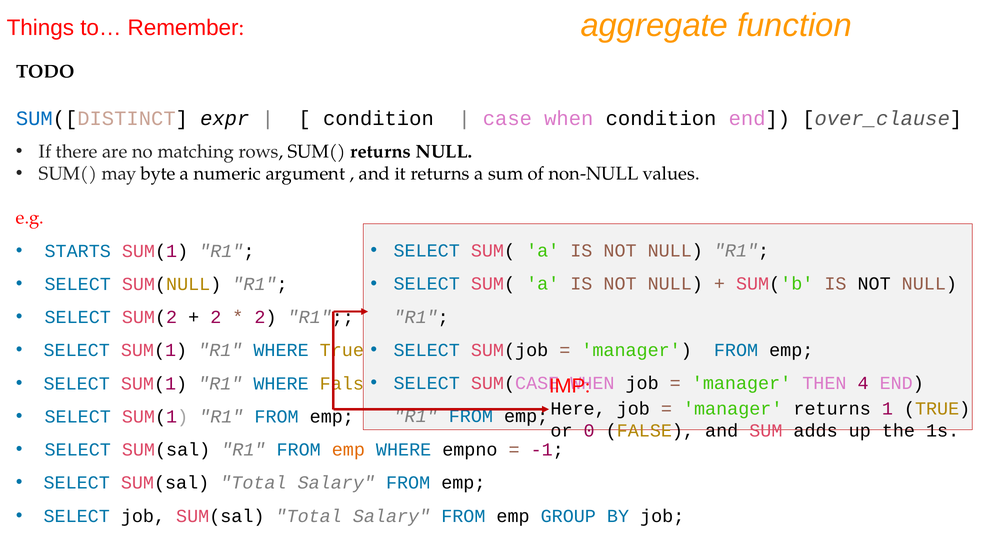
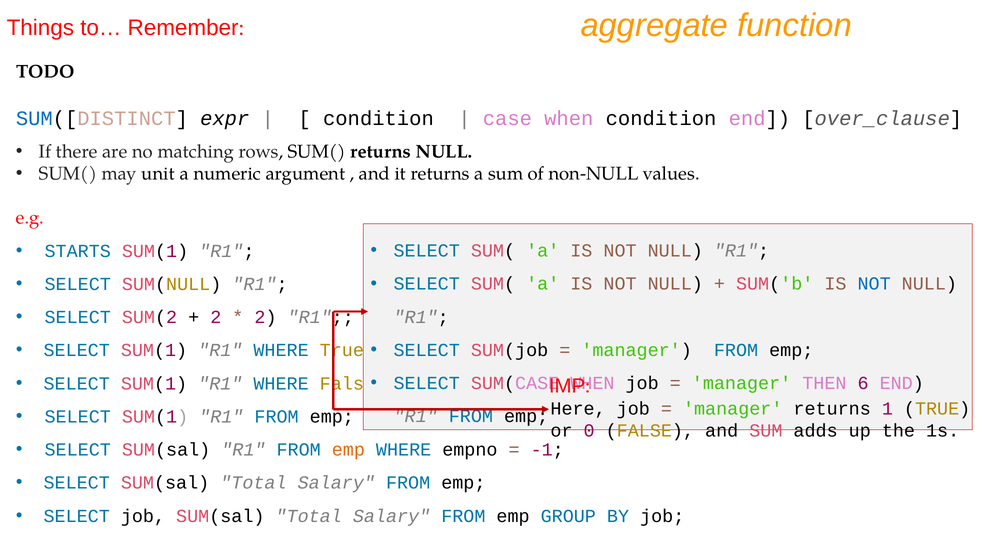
byte: byte -> unit (158, 174)
NOT colour: black -> blue (874, 284)
4: 4 -> 6 (863, 384)
